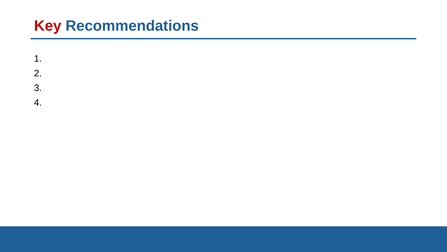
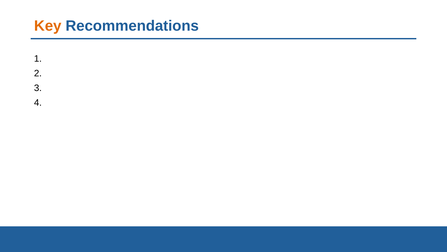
Key colour: red -> orange (48, 26)
